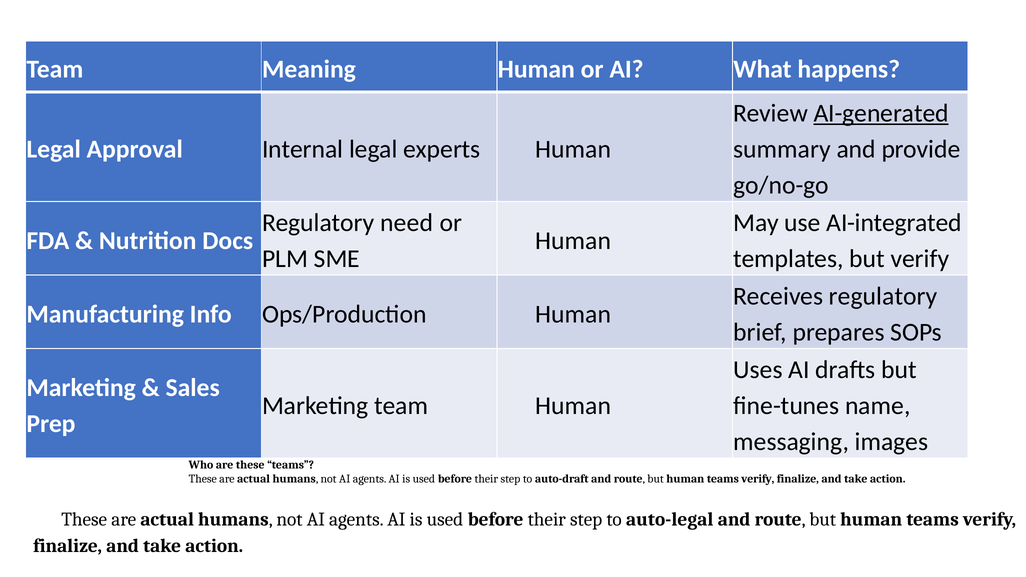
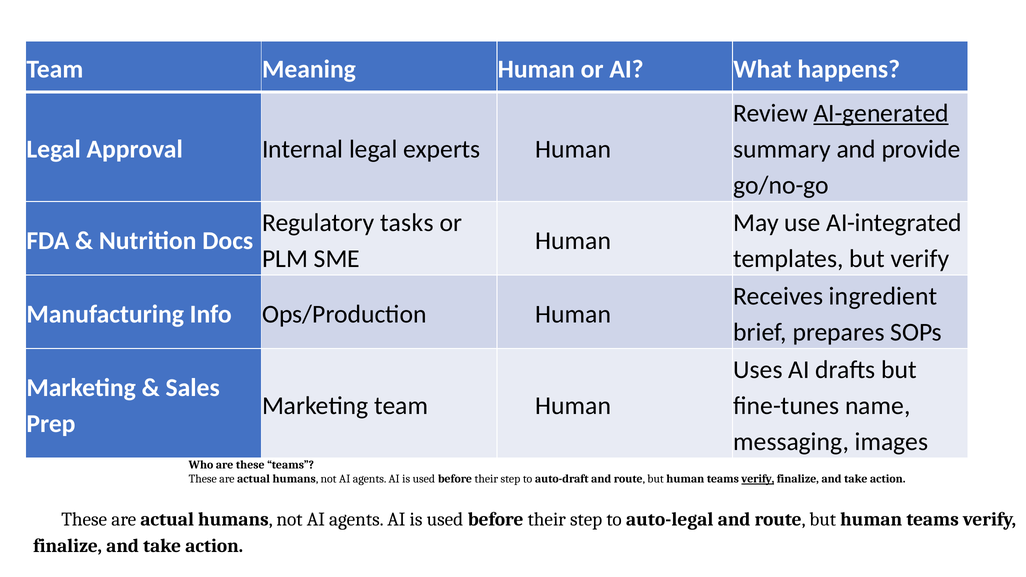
need: need -> tasks (407, 223)
Receives regulatory: regulatory -> ingredient (883, 296)
verify underline: none -> present (758, 479)
